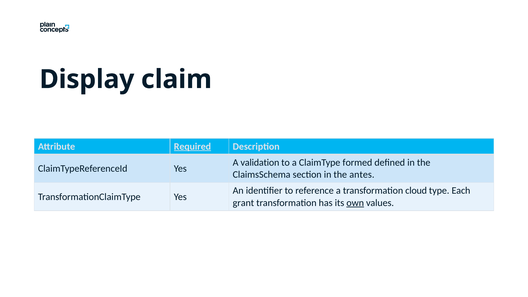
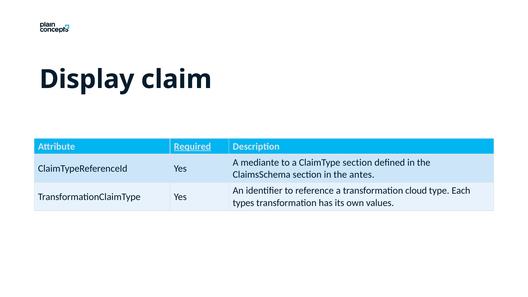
validation: validation -> mediante (260, 163)
ClaimType formed: formed -> section (357, 163)
grant: grant -> types (243, 203)
own underline: present -> none (355, 203)
